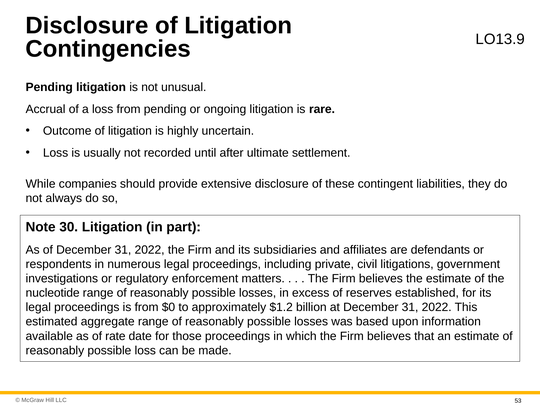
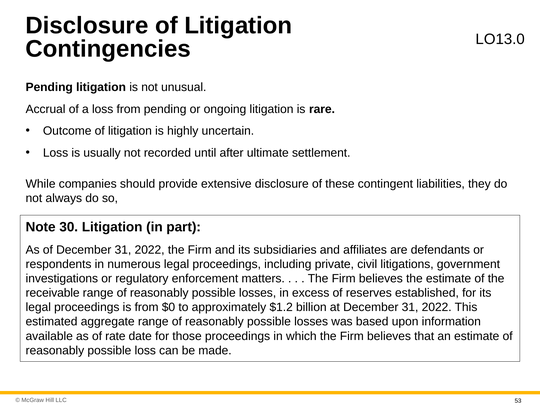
O13.9: O13.9 -> O13.0 (504, 39)
nucleotide: nucleotide -> receivable (53, 293)
